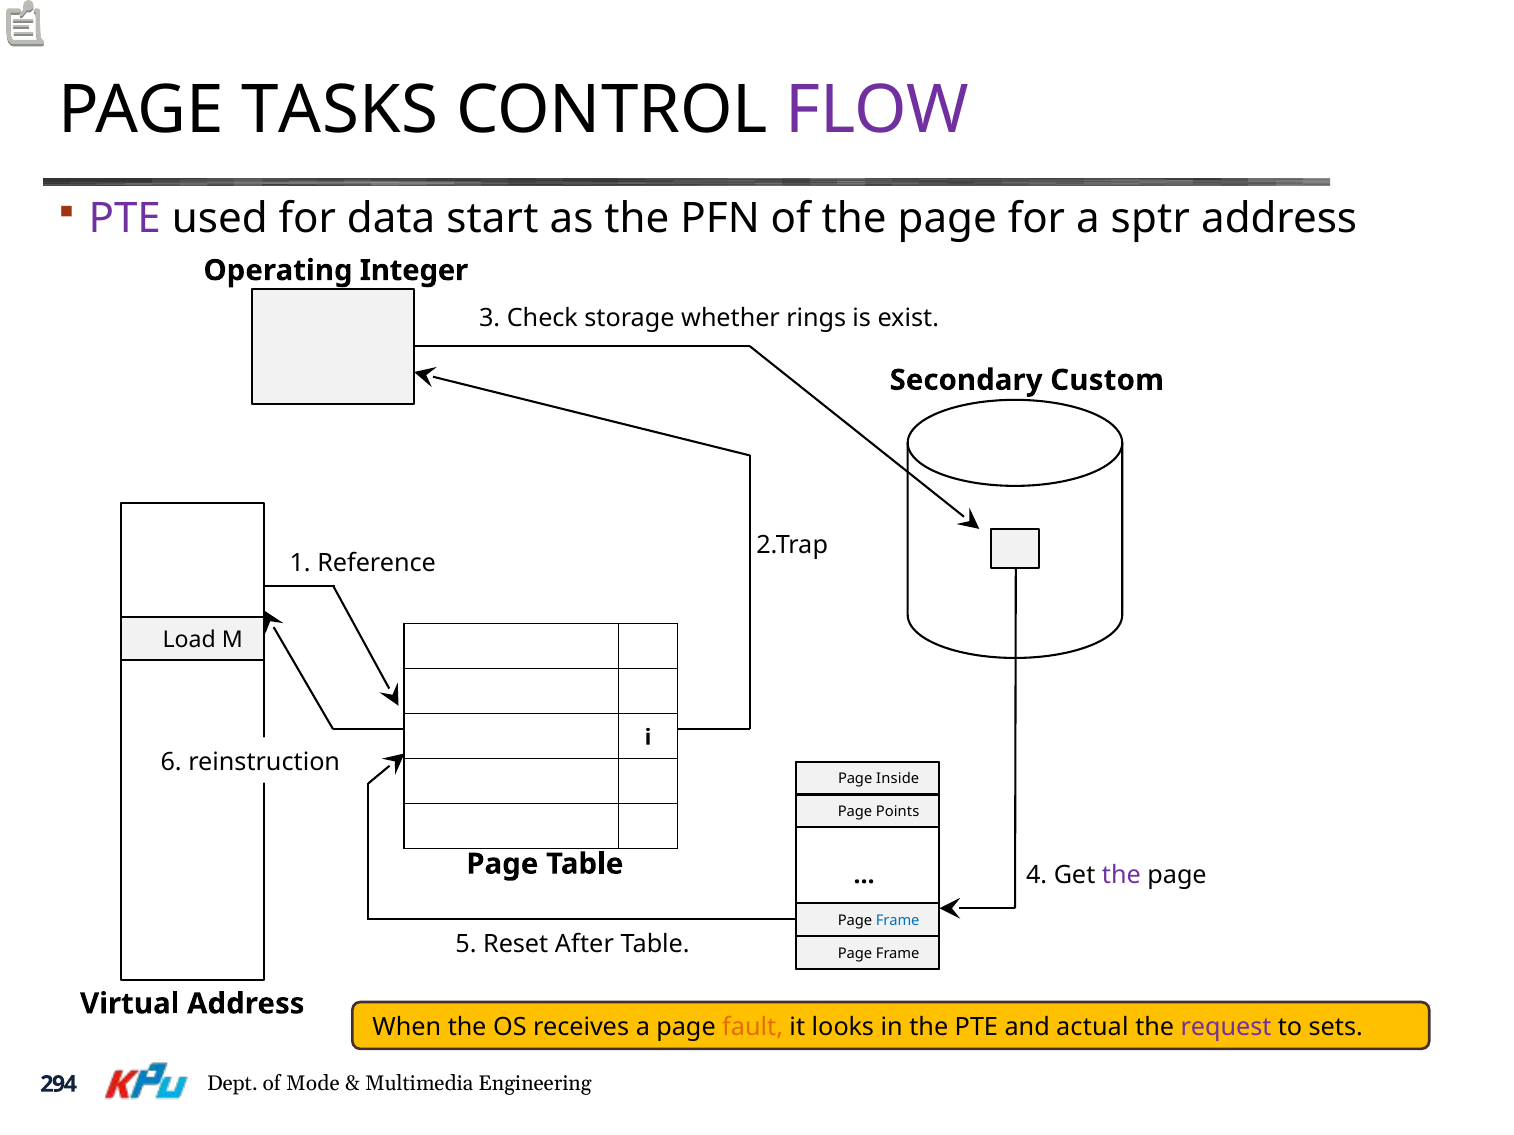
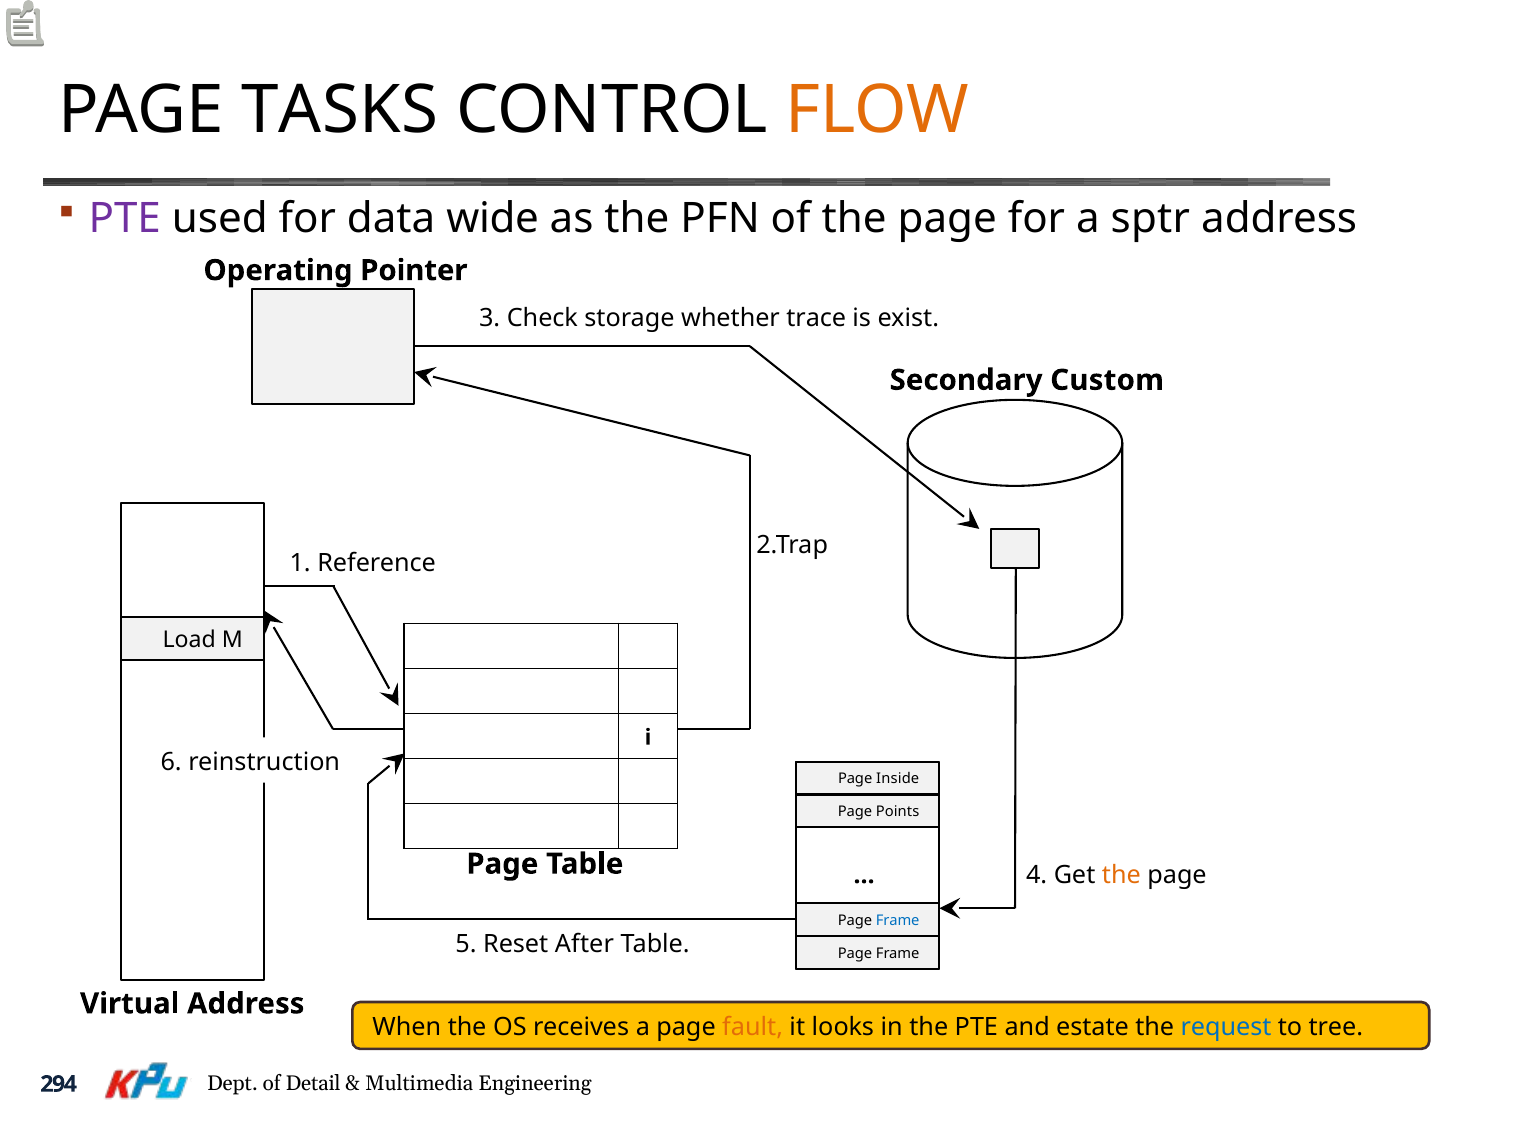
FLOW colour: purple -> orange (878, 111)
start: start -> wide (493, 218)
Integer: Integer -> Pointer (414, 271)
rings: rings -> trace (816, 319)
the colour: purple -> orange (1121, 876)
actual: actual -> estate (1092, 1028)
request colour: purple -> blue (1226, 1028)
sets: sets -> tree (1336, 1028)
Mode: Mode -> Detail (313, 1084)
